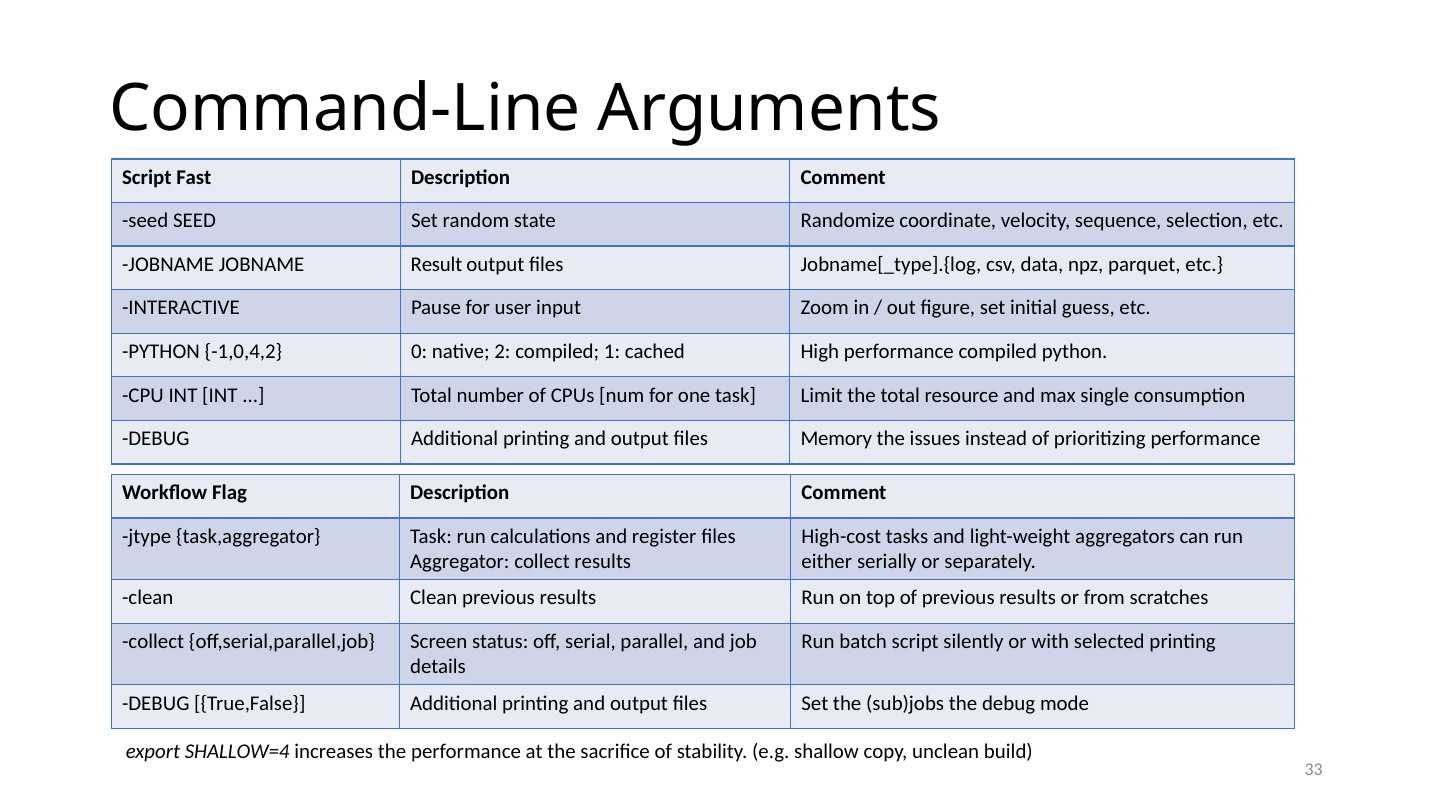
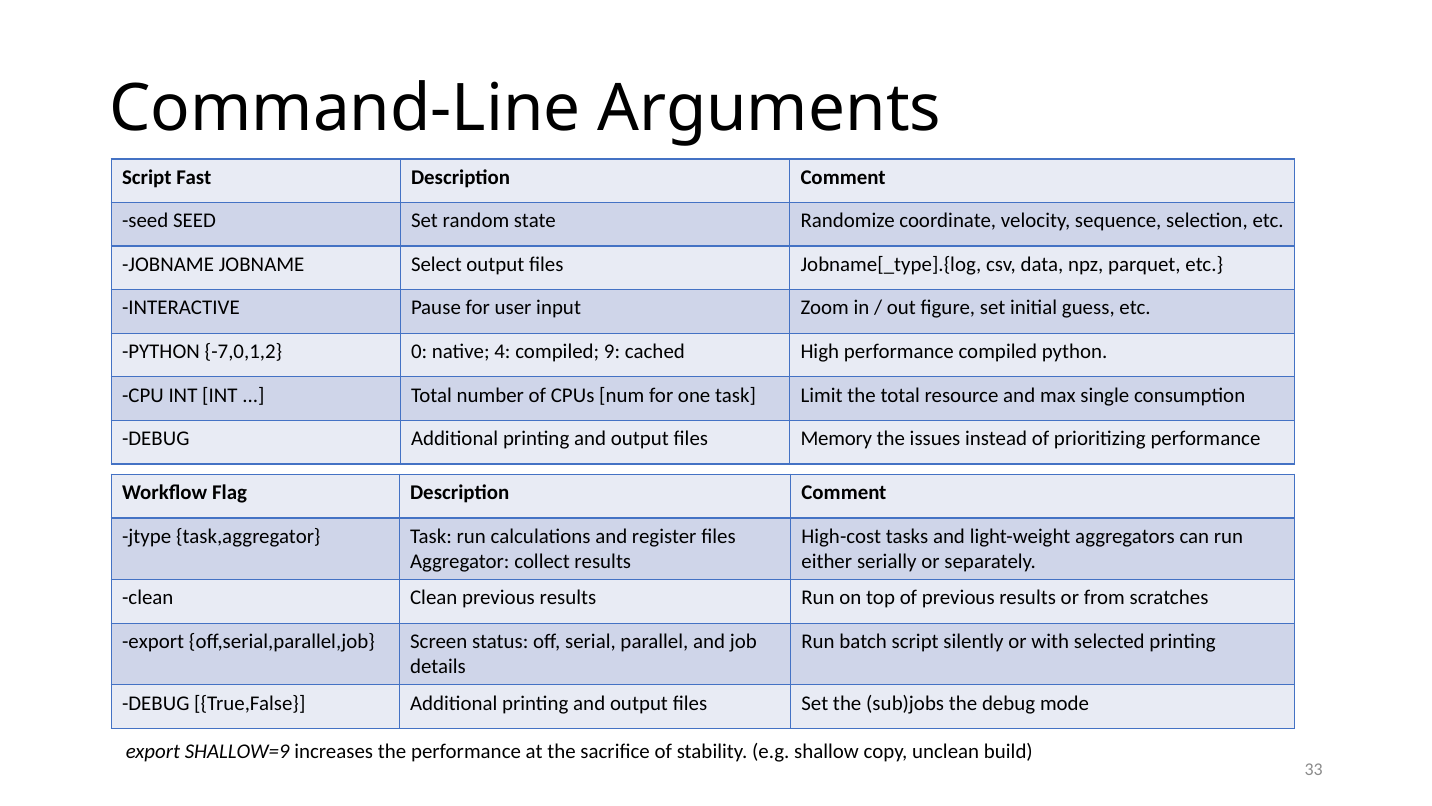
Result: Result -> Select (436, 264)
-1,0,4,2: -1,0,4,2 -> -7,0,1,2 (243, 351)
2: 2 -> 4 (502, 351)
1: 1 -> 9 (612, 351)
collect: collect -> export (153, 641)
SHALLOW=4: SHALLOW=4 -> SHALLOW=9 (237, 751)
